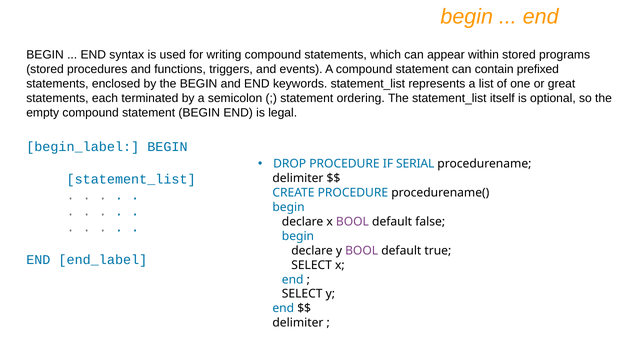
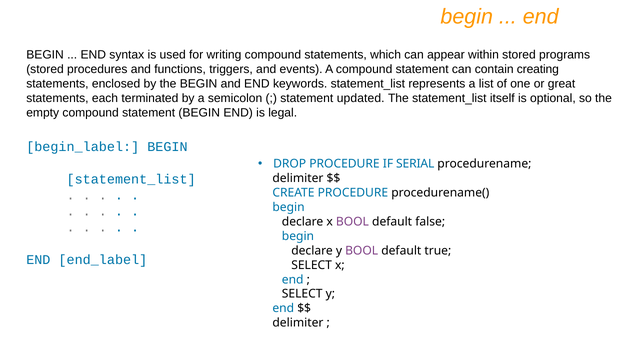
prefixed: prefixed -> creating (538, 69)
ordering: ordering -> updated (361, 98)
